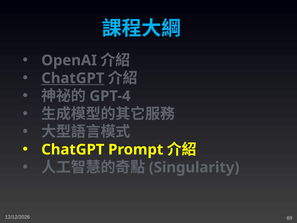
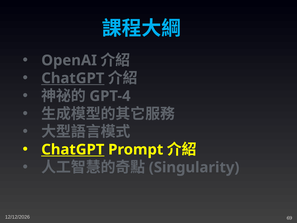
ChatGPT underline: none -> present (73, 149)
